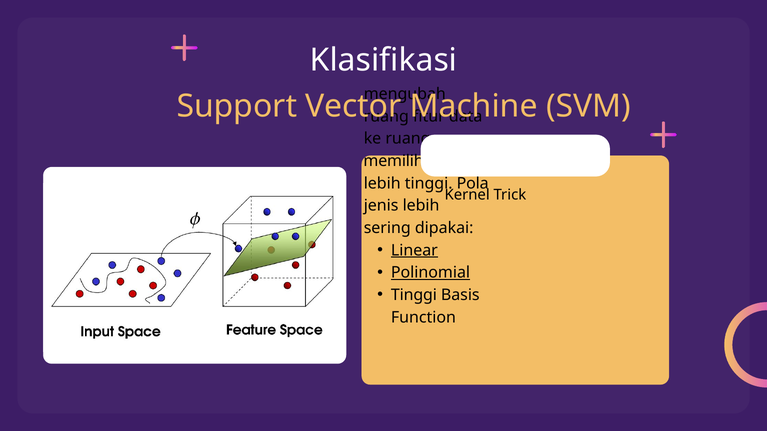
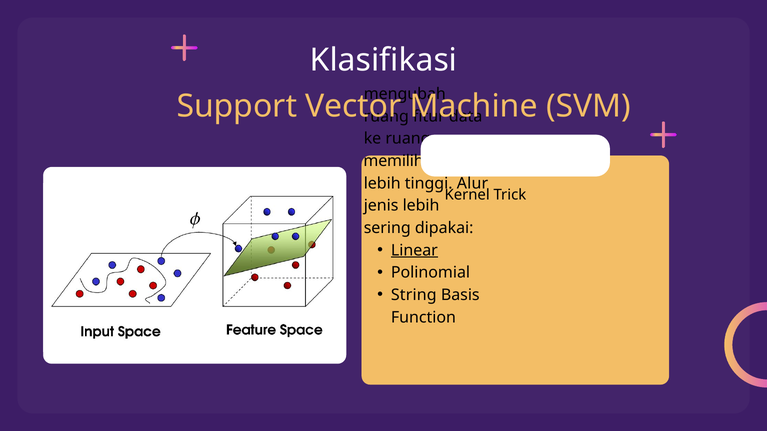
Pola: Pola -> Alur (473, 184)
Polinomial underline: present -> none (430, 273)
Tinggi: Tinggi -> String (414, 295)
